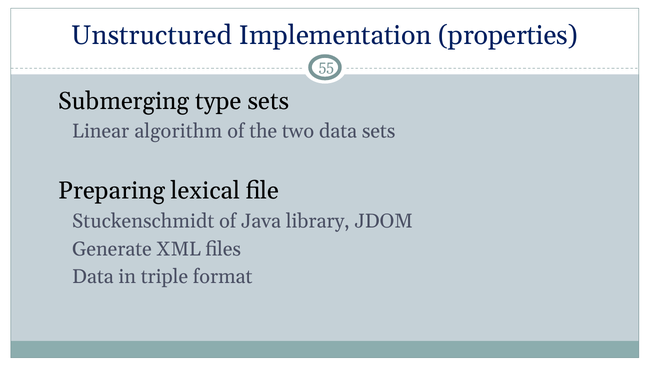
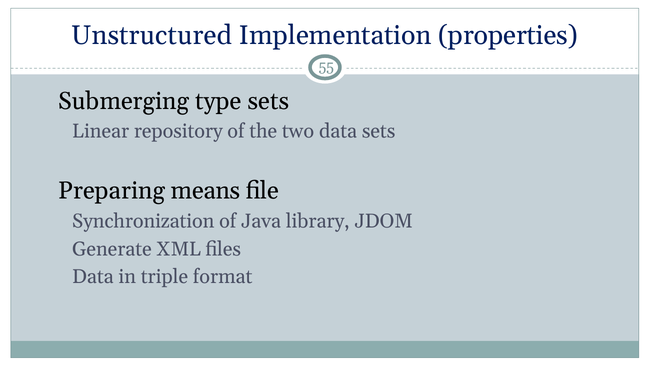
algorithm: algorithm -> repository (178, 131)
lexical: lexical -> means (206, 191)
Stuckenschmidt: Stuckenschmidt -> Synchronization (143, 221)
